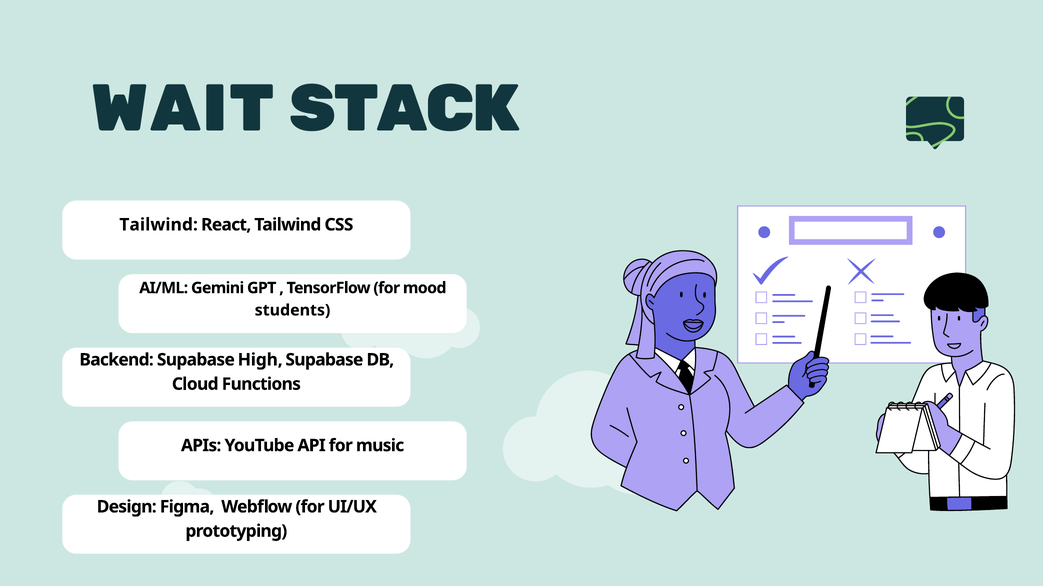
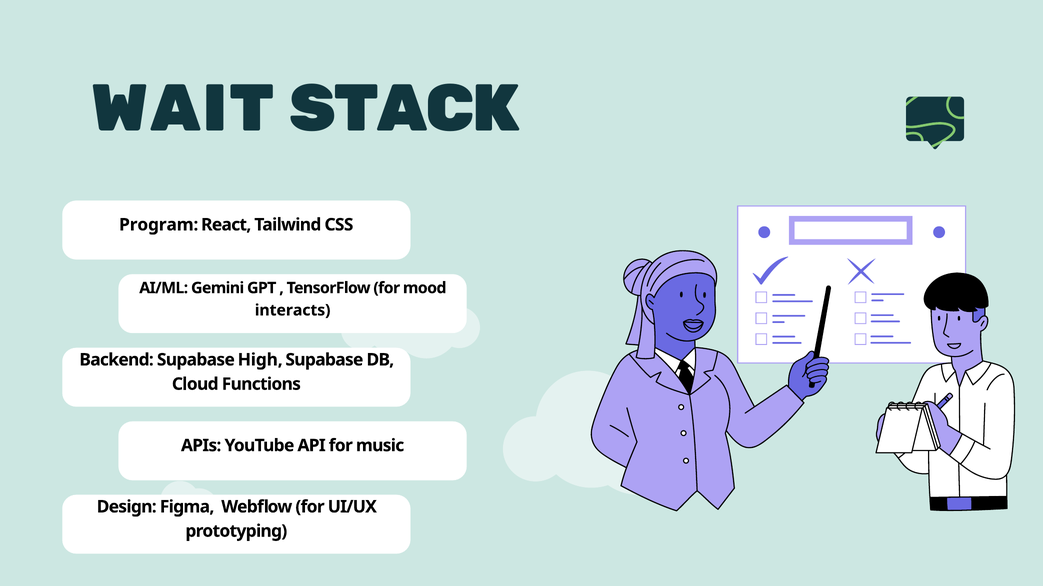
Tailwind: Tailwind -> Program (159, 225)
students: students -> interacts (293, 311)
